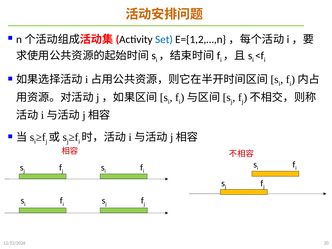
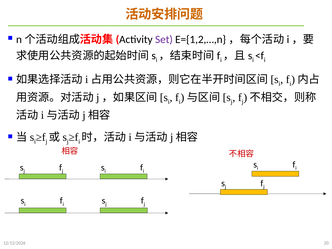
Set colour: blue -> purple (164, 39)
